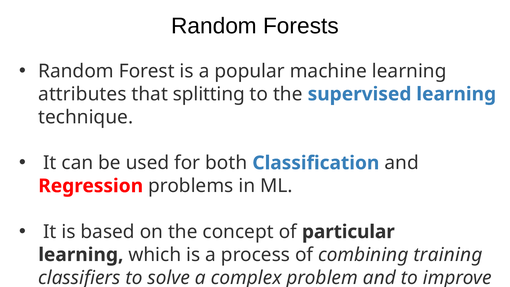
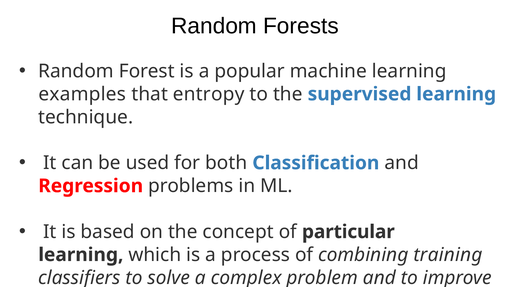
attributes: attributes -> examples (82, 94)
splitting: splitting -> entropy (209, 94)
